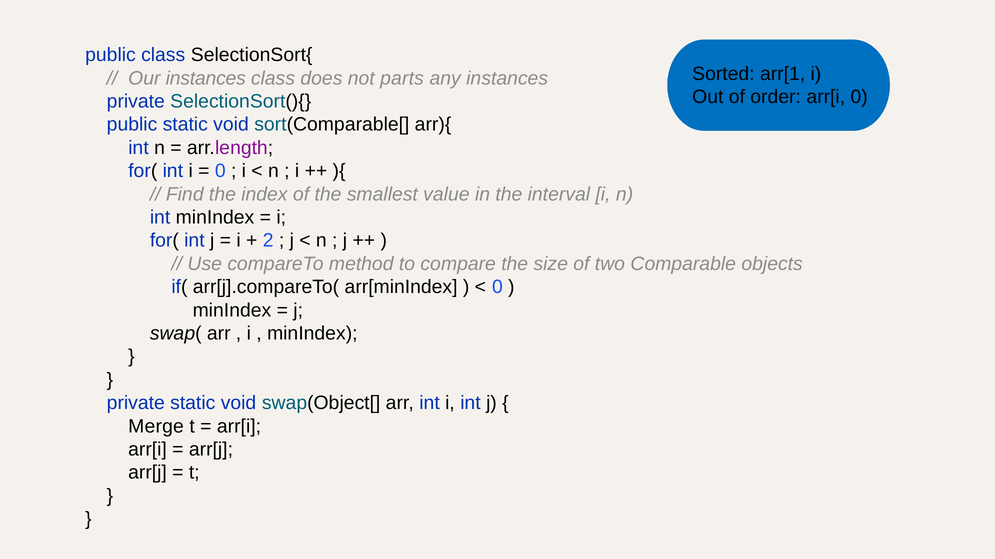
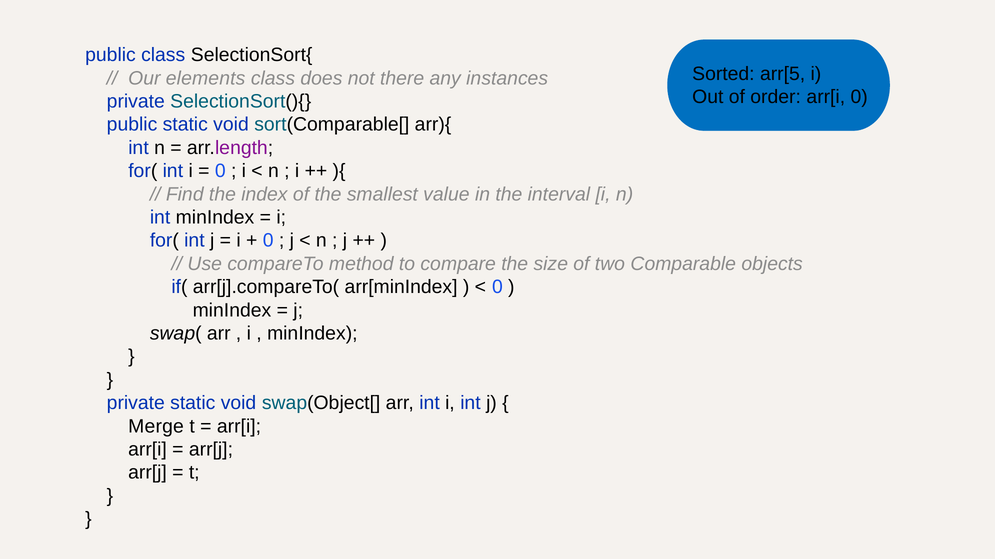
arr[1: arr[1 -> arr[5 (783, 74)
Our instances: instances -> elements (206, 78)
parts: parts -> there (402, 78)
2: 2 -> 0 (268, 241)
